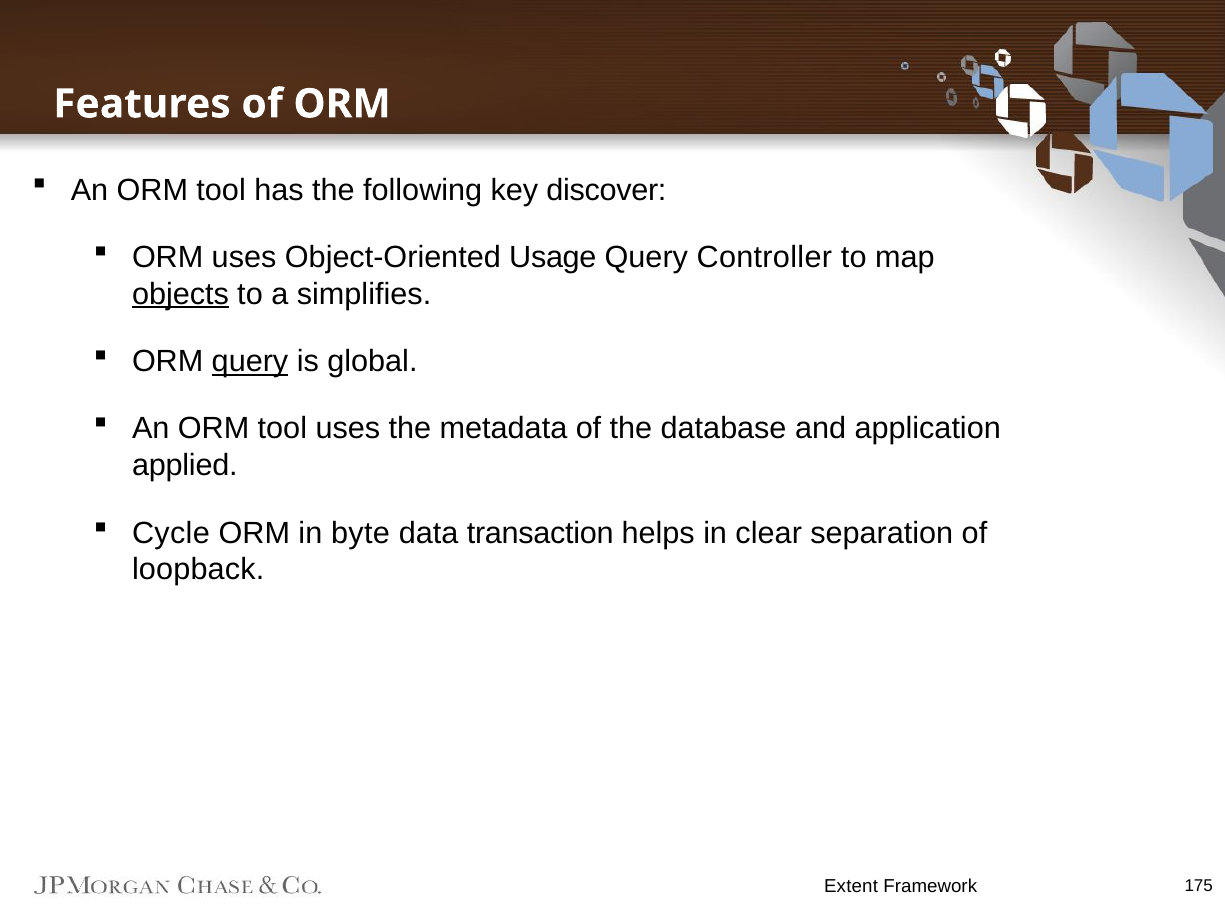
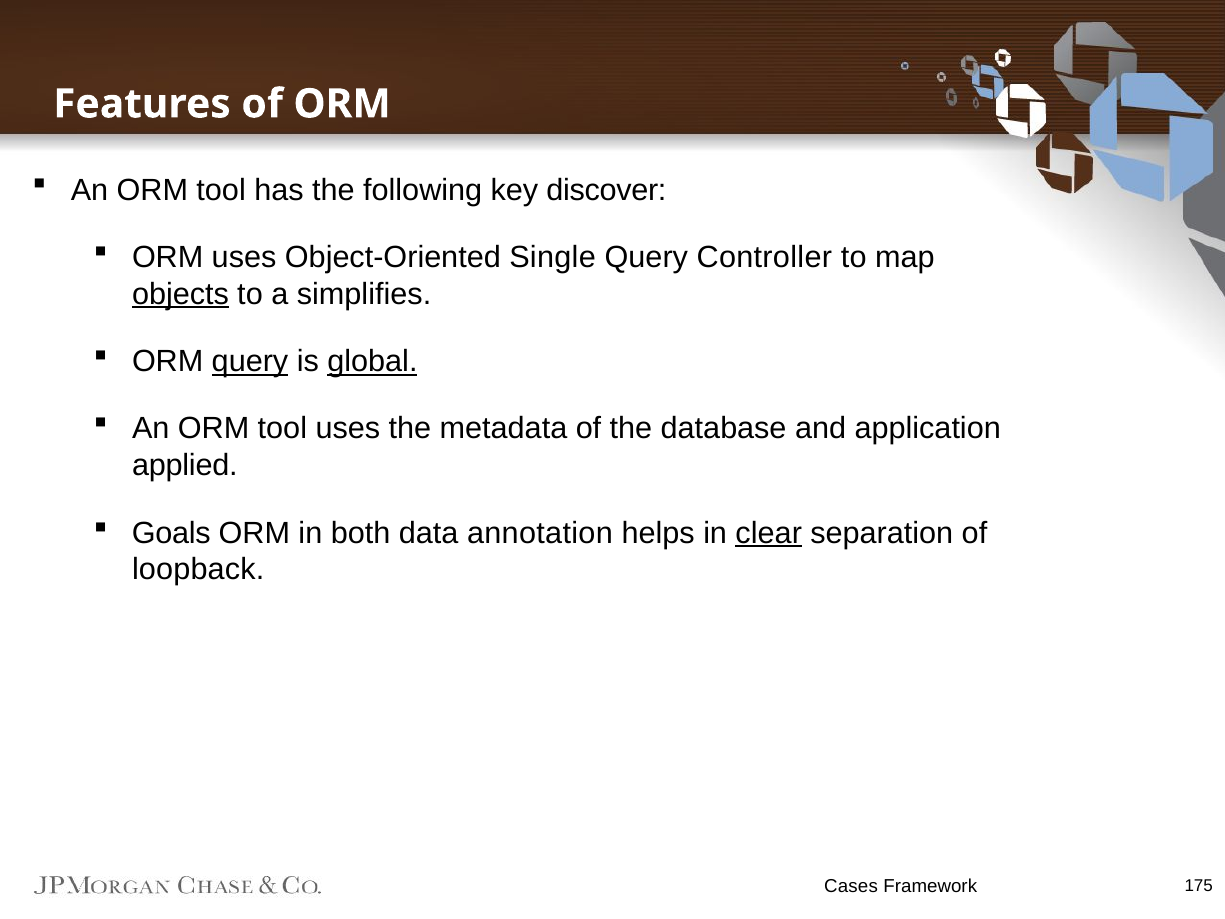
Usage: Usage -> Single (553, 257)
global underline: none -> present (372, 361)
Cycle: Cycle -> Goals (171, 533)
byte: byte -> both (361, 533)
transaction: transaction -> annotation (540, 533)
clear underline: none -> present (769, 533)
Extent: Extent -> Cases (851, 886)
